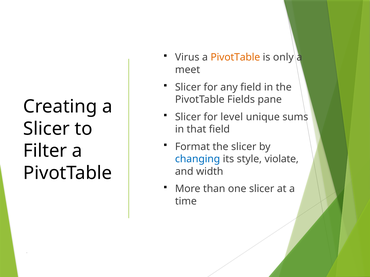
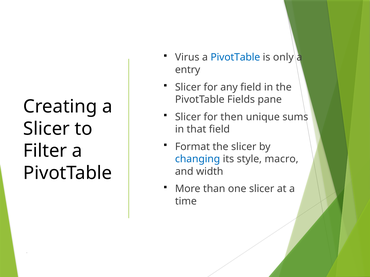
PivotTable colour: orange -> blue (235, 57)
meet: meet -> entry (188, 70)
level: level -> then (232, 117)
violate: violate -> macro (282, 159)
